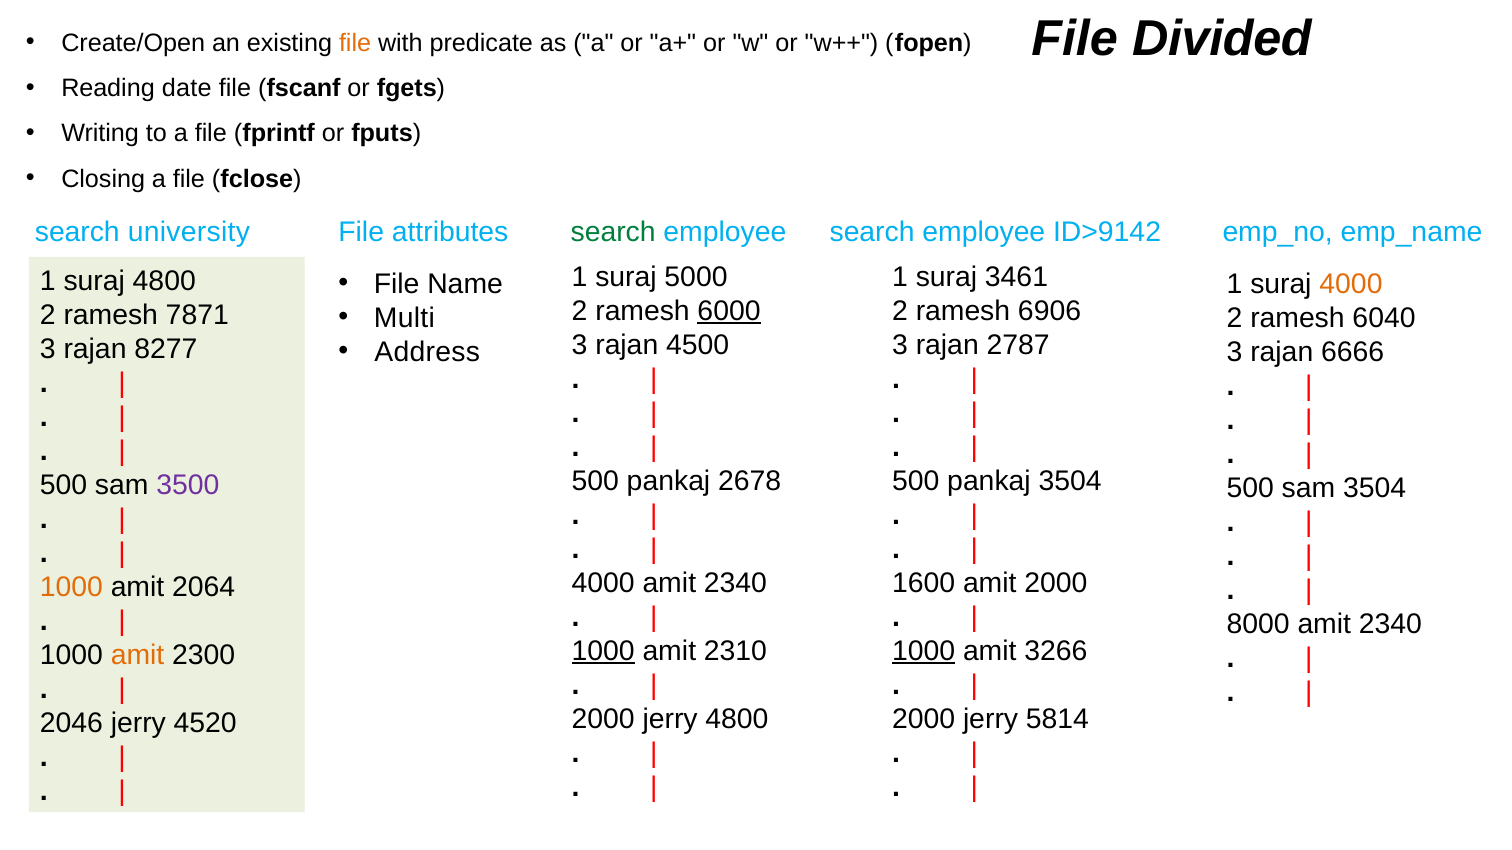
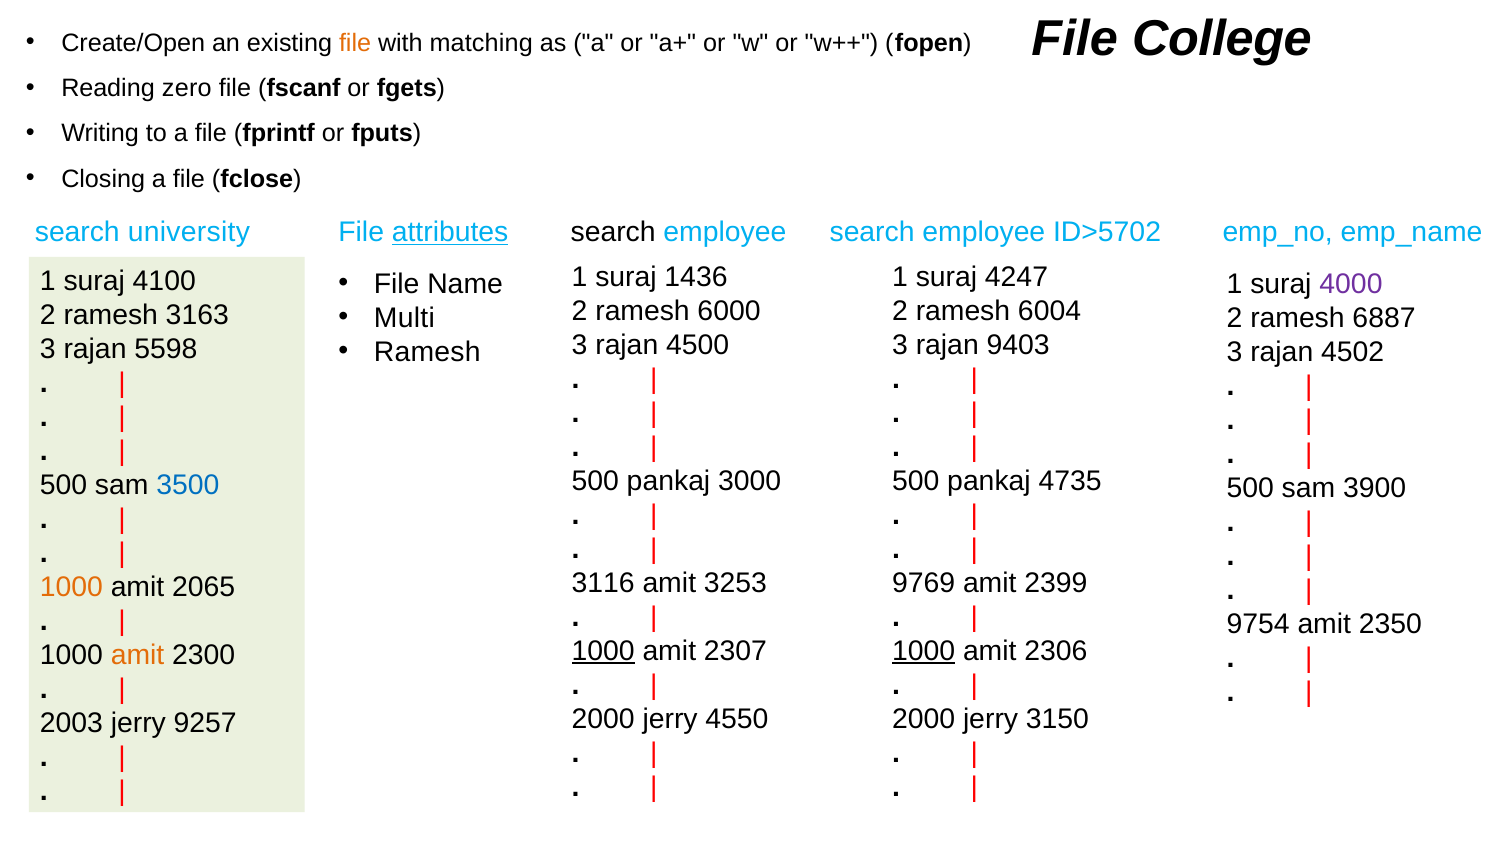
Divided: Divided -> College (1222, 39)
predicate: predicate -> matching (481, 43)
date: date -> zero (187, 88)
attributes underline: none -> present (450, 232)
search colour: green -> black (613, 232)
ID>9142: ID>9142 -> ID>5702 (1107, 232)
5000: 5000 -> 1436 (696, 277)
3461: 3461 -> 4247 (1016, 277)
suraj 4800: 4800 -> 4100 (164, 282)
4000 colour: orange -> purple (1351, 285)
6000 underline: present -> none (729, 311)
6906: 6906 -> 6004 (1050, 311)
7871: 7871 -> 3163 (197, 316)
6040: 6040 -> 6887 (1384, 319)
2787: 2787 -> 9403 (1018, 345)
8277: 8277 -> 5598 (166, 350)
Address: Address -> Ramesh (427, 352)
6666: 6666 -> 4502 (1353, 353)
2678: 2678 -> 3000 (750, 481)
pankaj 3504: 3504 -> 4735 (1070, 481)
3500 colour: purple -> blue (188, 486)
sam 3504: 3504 -> 3900 (1375, 489)
4000: 4000 -> 3116 (603, 583)
2340: 2340 -> 3253 (735, 583)
1600: 1600 -> 9769 (924, 583)
amit 2000: 2000 -> 2399 (1056, 583)
2064: 2064 -> 2065 (204, 588)
8000: 8000 -> 9754 (1258, 625)
2340: 2340 -> 2350 (1390, 625)
2310: 2310 -> 2307 (735, 651)
3266: 3266 -> 2306 (1056, 651)
jerry 4800: 4800 -> 4550 (737, 719)
5814: 5814 -> 3150 (1057, 719)
2046: 2046 -> 2003 (71, 724)
4520: 4520 -> 9257 (205, 724)
